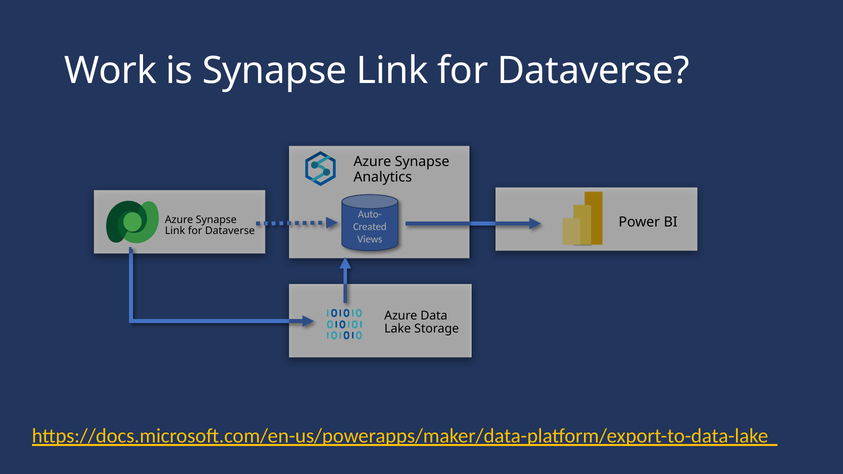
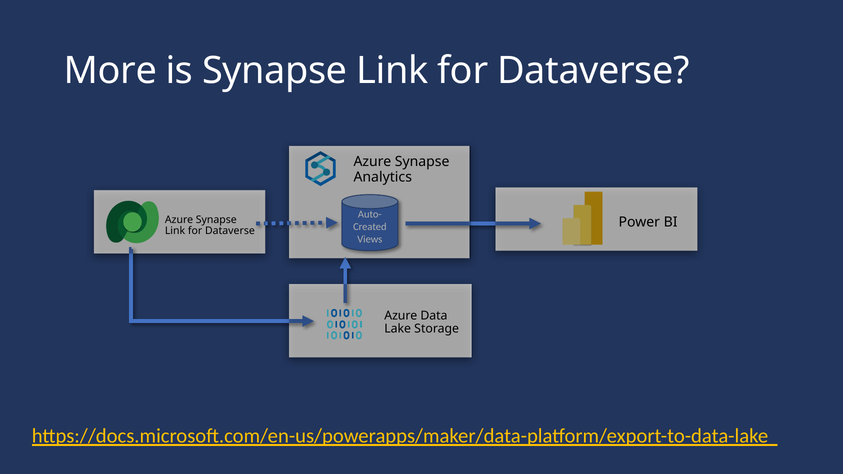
Work: Work -> More (111, 71)
